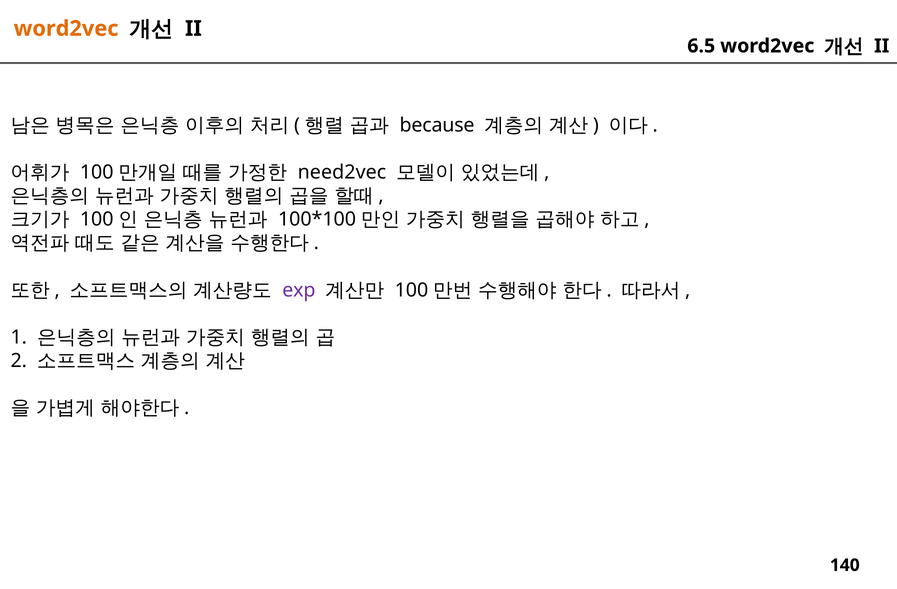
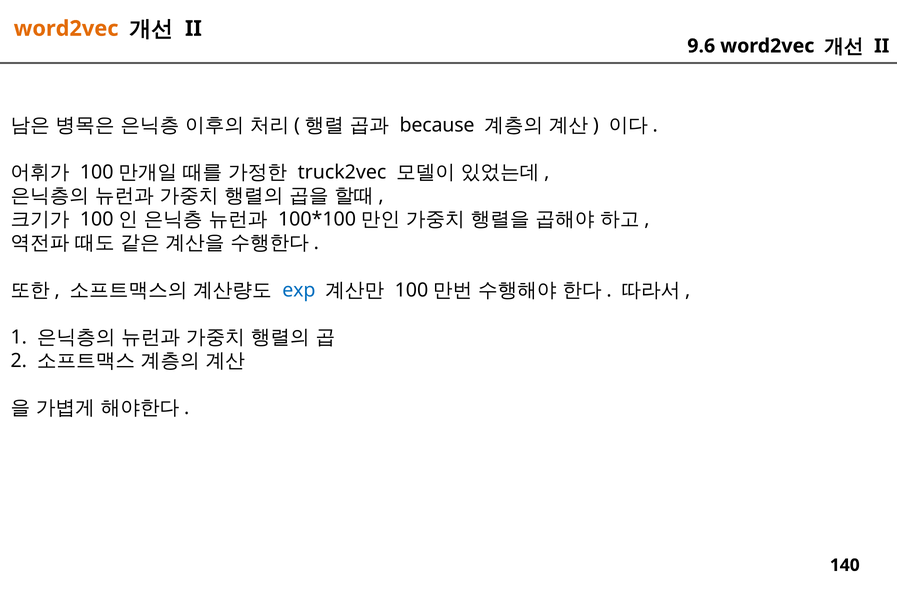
6.5: 6.5 -> 9.6 (701, 46)
need2vec: need2vec -> truck2vec (342, 172)
exp colour: purple -> blue (299, 290)
